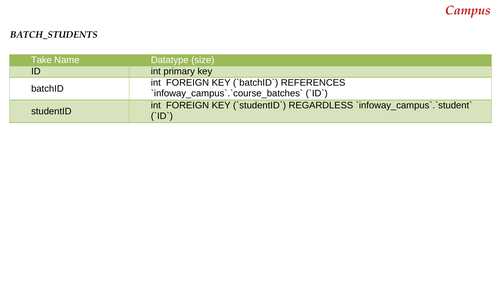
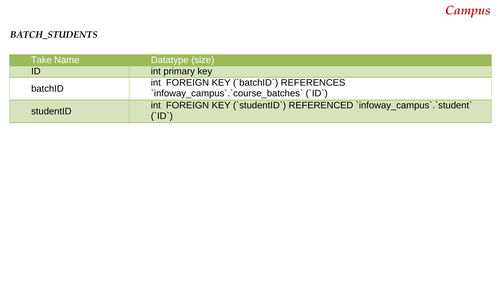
REGARDLESS: REGARDLESS -> REFERENCED (321, 106)
